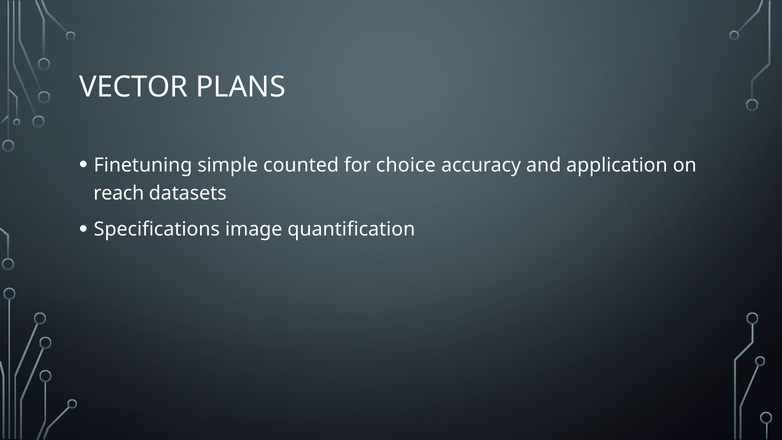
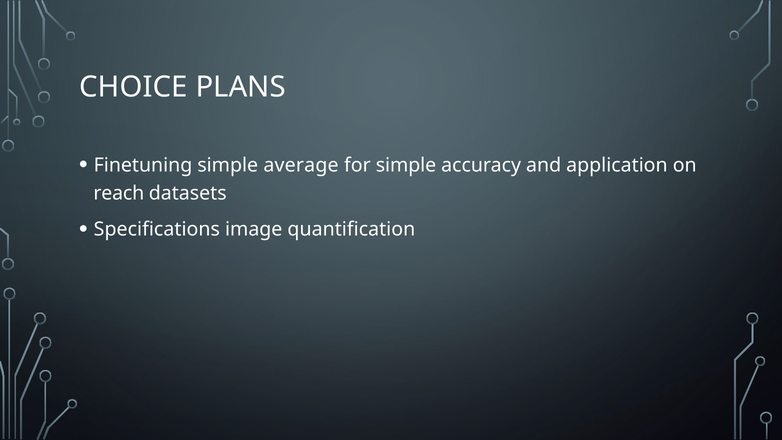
VECTOR: VECTOR -> CHOICE (133, 87)
counted: counted -> average (301, 165)
for choice: choice -> simple (406, 165)
